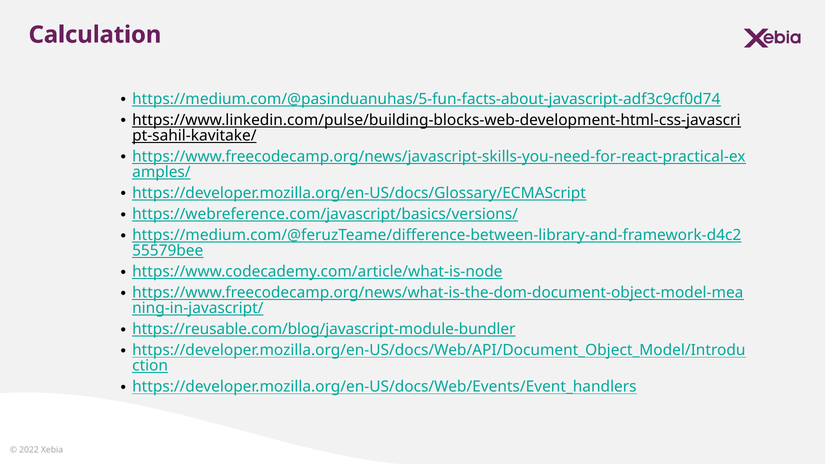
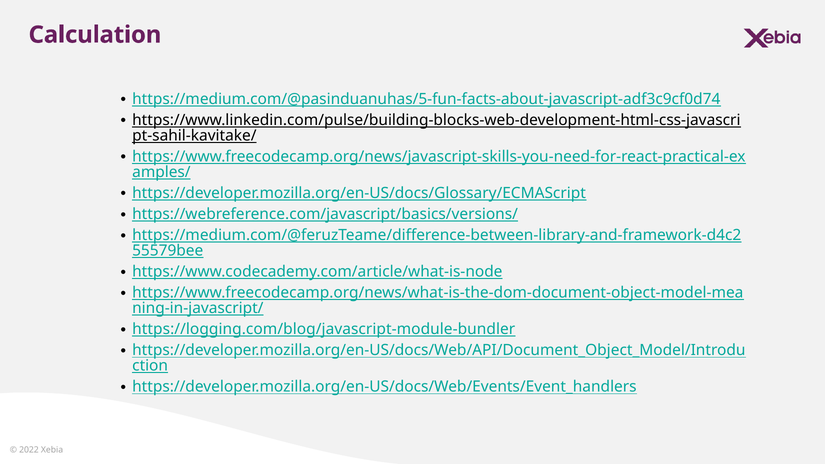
https://reusable.com/blog/javascript-module-bundler: https://reusable.com/blog/javascript-module-bundler -> https://logging.com/blog/javascript-module-bundler (324, 329)
